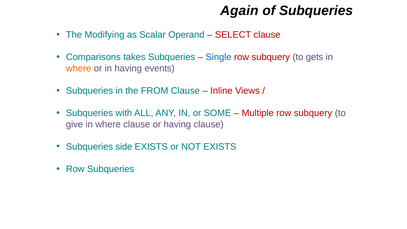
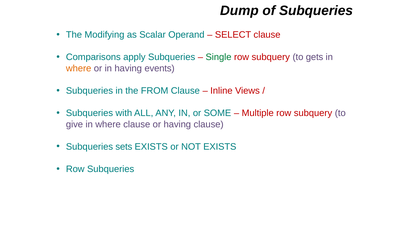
Again: Again -> Dump (239, 11)
takes: takes -> apply (134, 57)
Single colour: blue -> green (219, 57)
side: side -> sets (124, 147)
